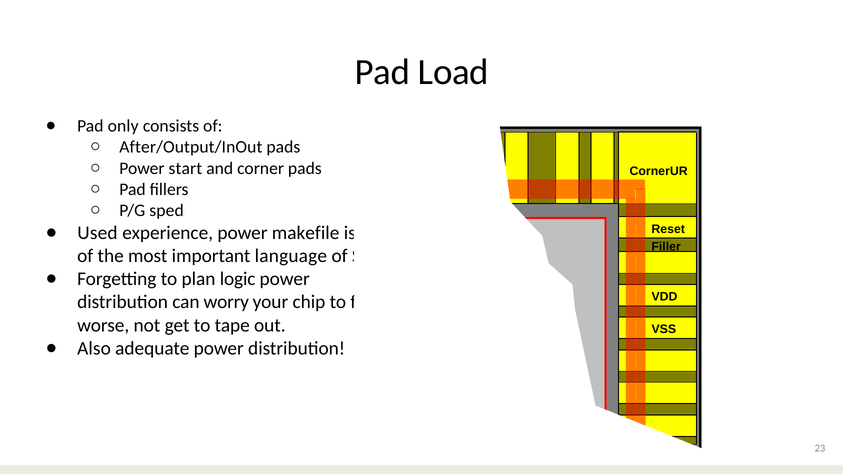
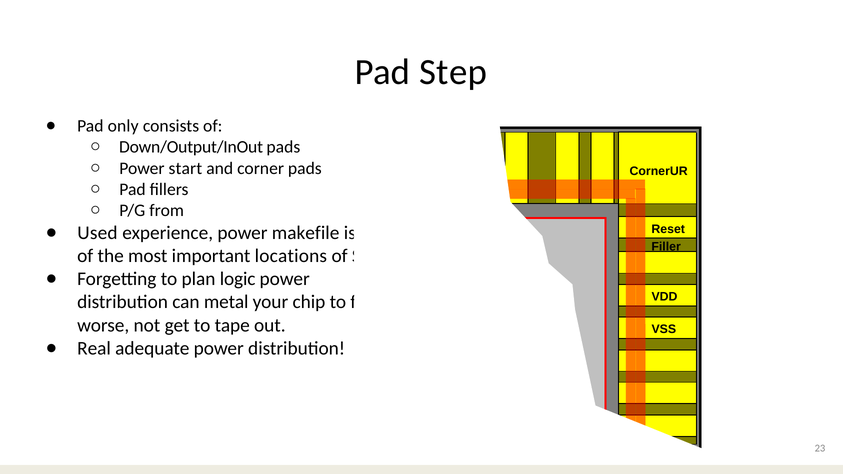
Load: Load -> Step (453, 72)
After/Output/InOut: After/Output/InOut -> Down/Output/InOut (191, 147)
sped: sped -> from (167, 211)
language: language -> locations (291, 256)
worry: worry -> metal (226, 302)
Also: Also -> Real (94, 349)
